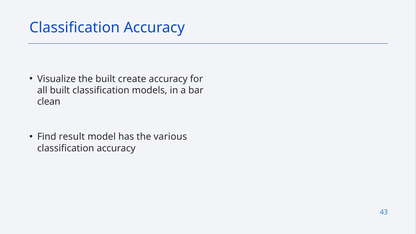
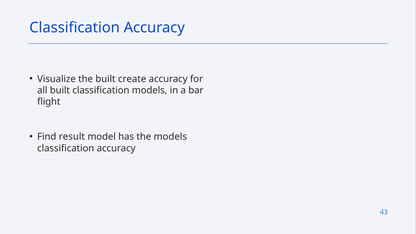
clean: clean -> flight (49, 102)
the various: various -> models (170, 137)
